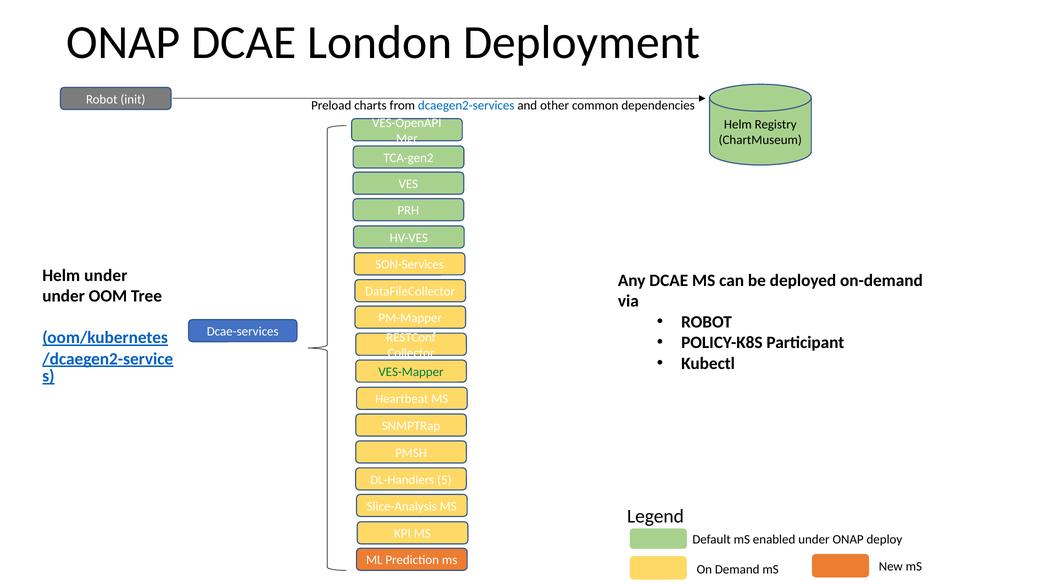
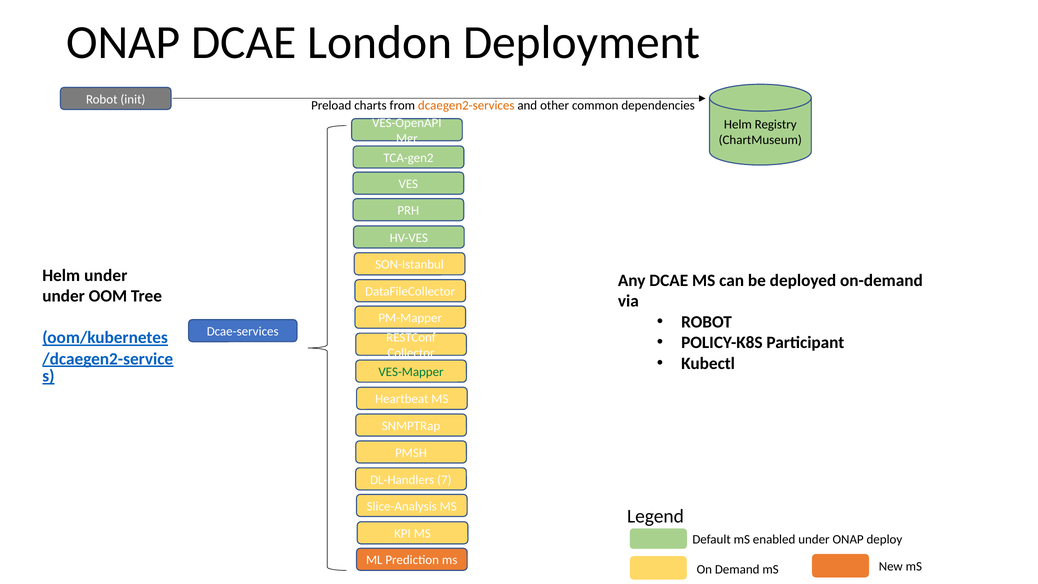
dcaegen2-services colour: blue -> orange (466, 106)
SON-Services: SON-Services -> SON-Istanbul (410, 265)
5: 5 -> 7 (444, 480)
